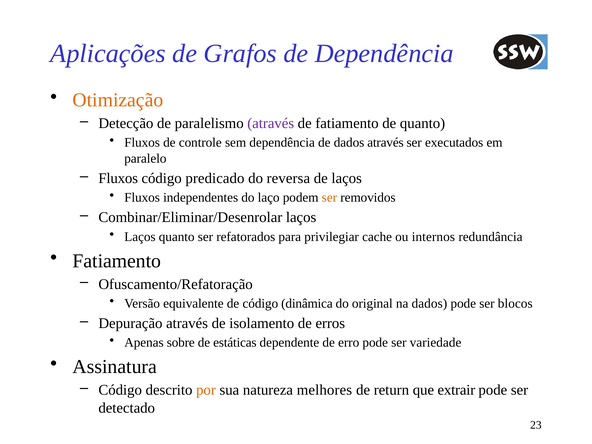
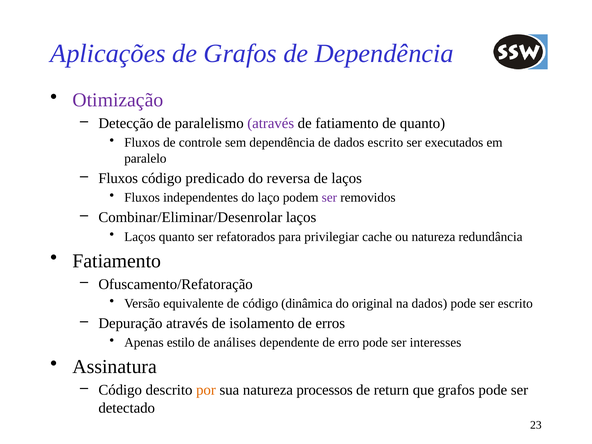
Otimização colour: orange -> purple (118, 100)
dados através: através -> escrito (385, 143)
ser colour: orange -> purple (329, 198)
ou internos: internos -> natureza (434, 237)
ser blocos: blocos -> escrito (515, 303)
sobre: sobre -> estilo (181, 343)
estáticas: estáticas -> análises (235, 343)
variedade: variedade -> interesses (436, 343)
melhores: melhores -> processos (325, 390)
que extrair: extrair -> grafos (456, 390)
